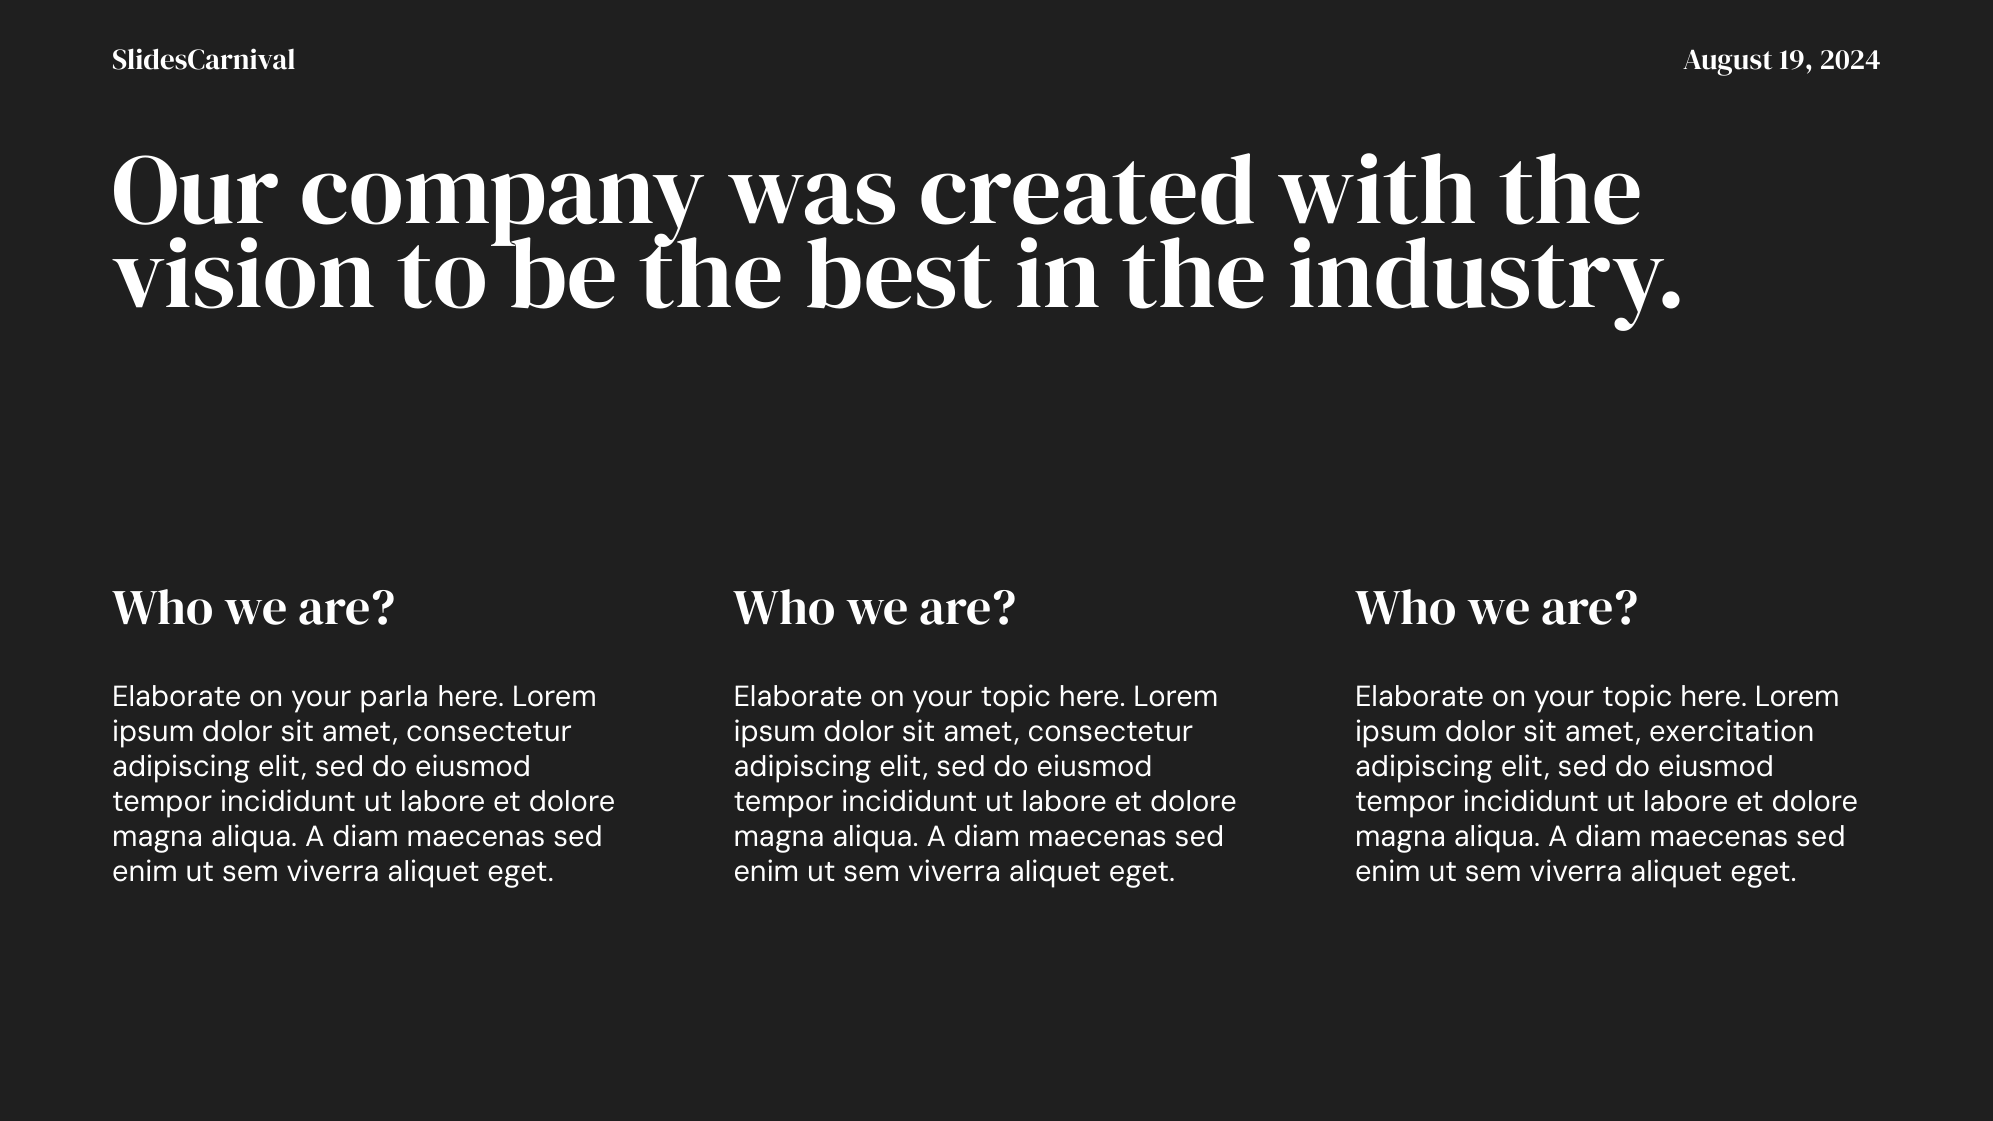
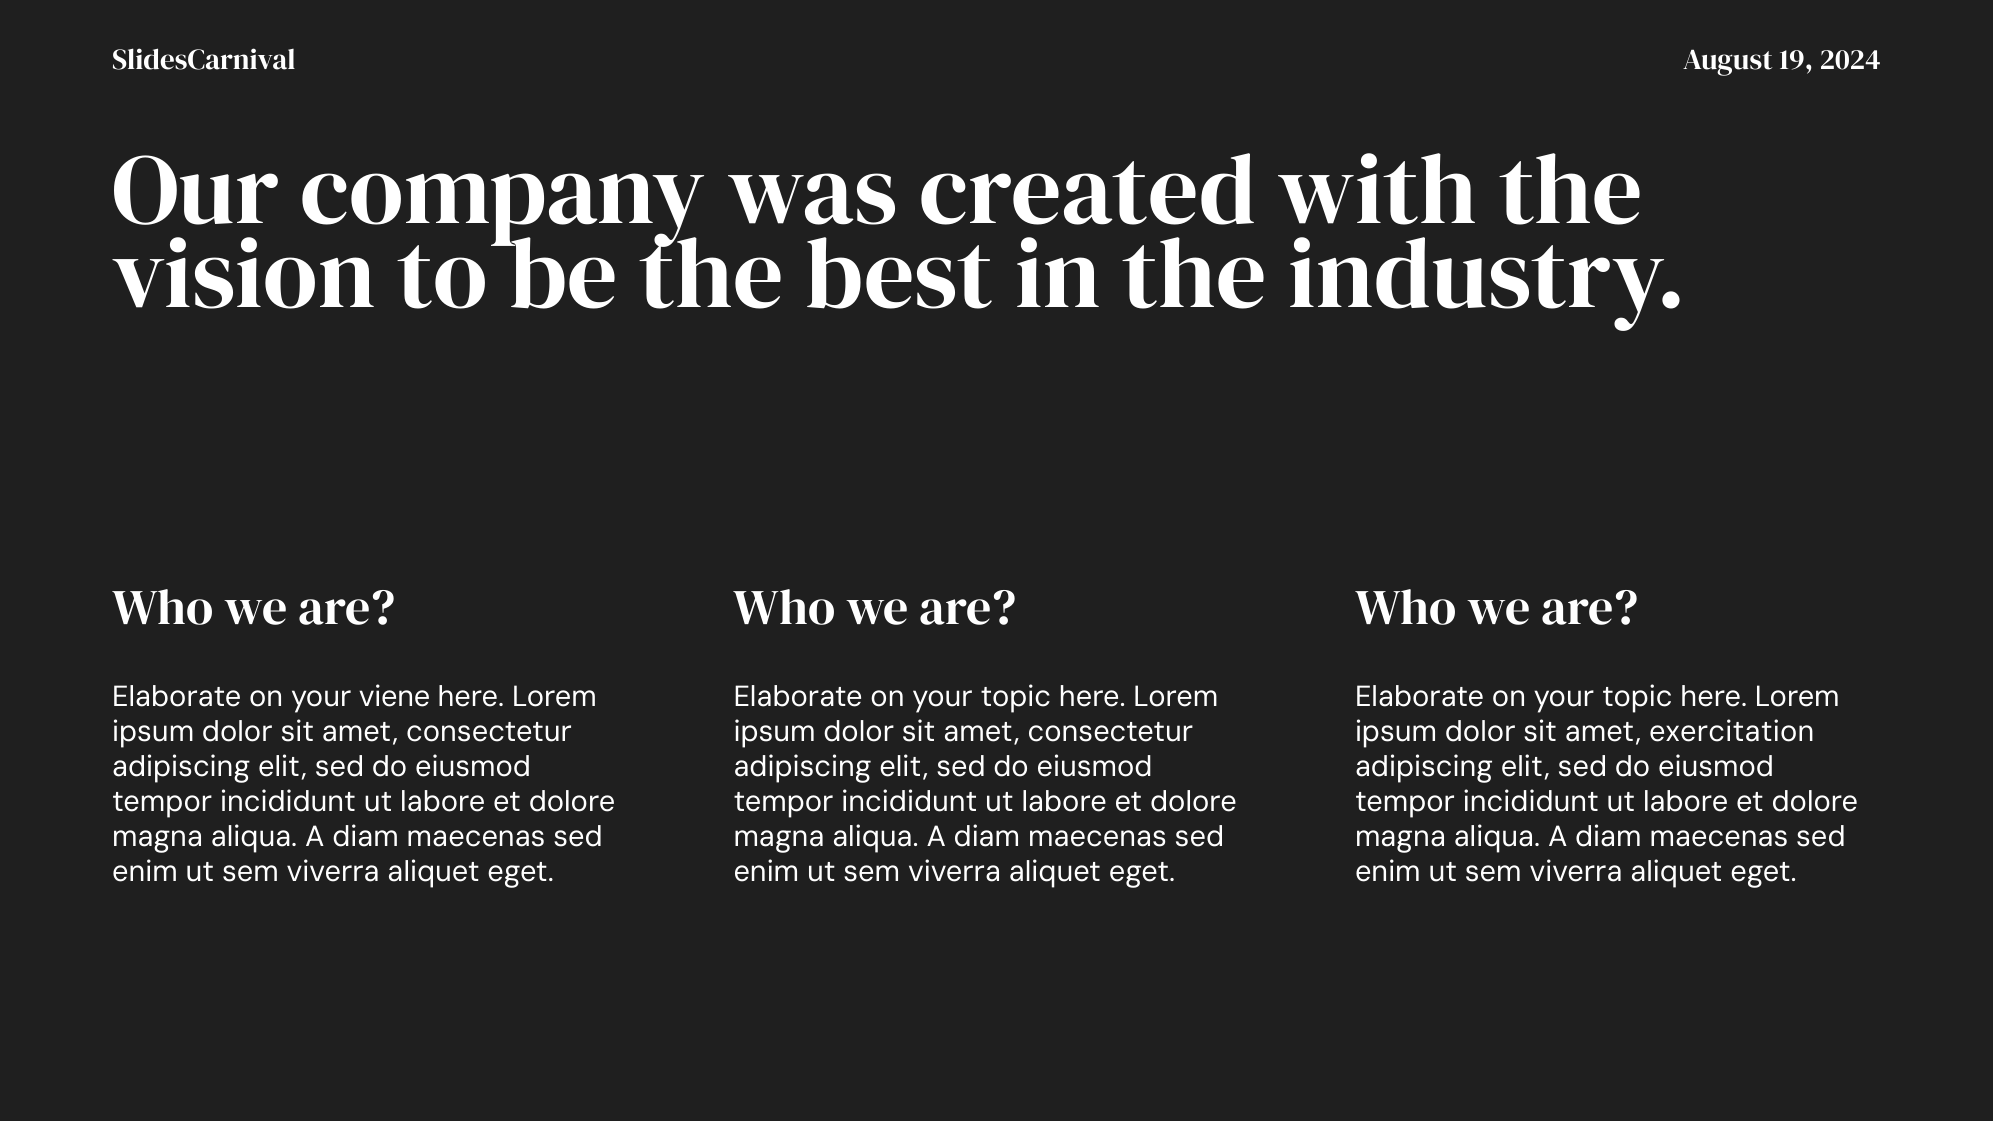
parla: parla -> viene (395, 697)
